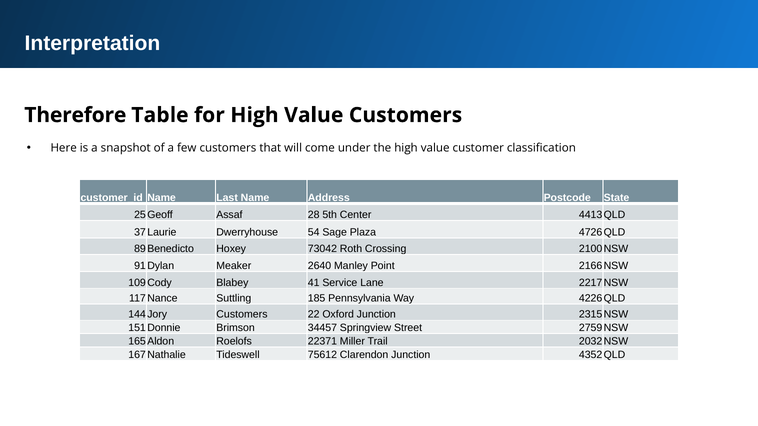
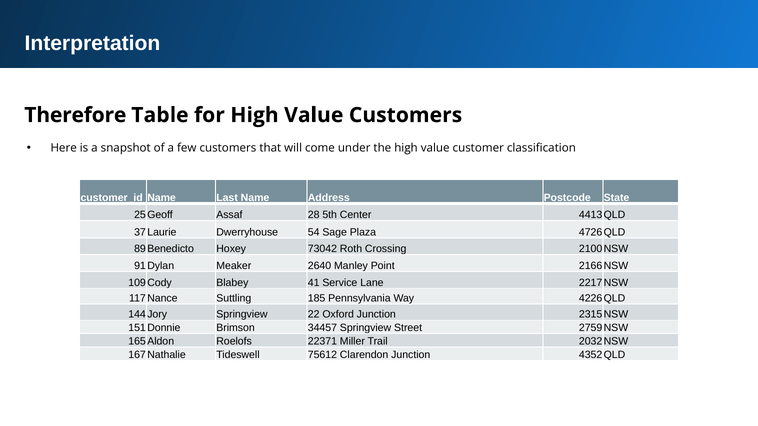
Customers: Customers -> Springview (242, 315)
